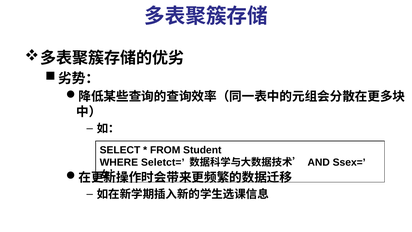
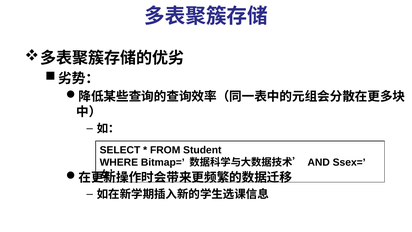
Seletct=: Seletct= -> Bitmap= (163, 162)
